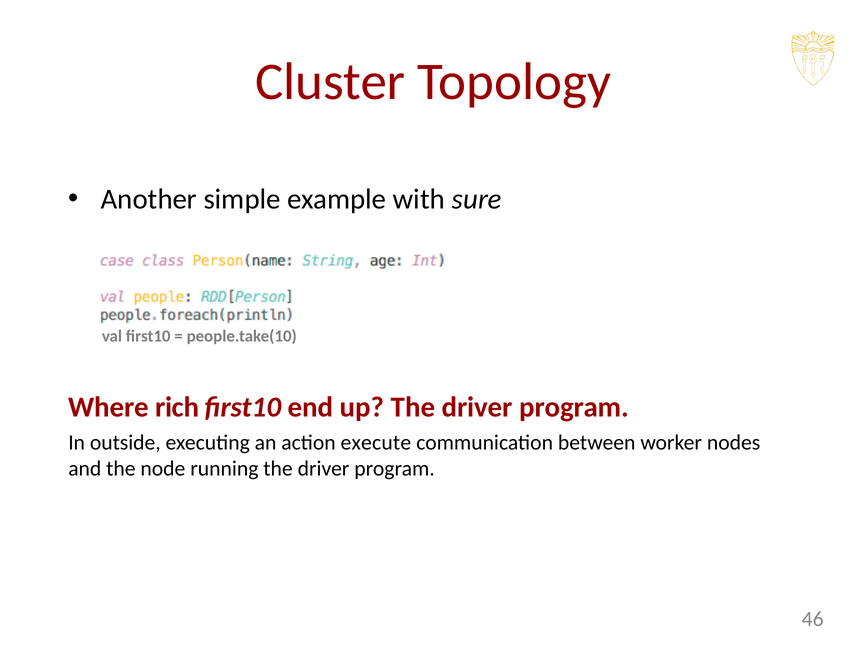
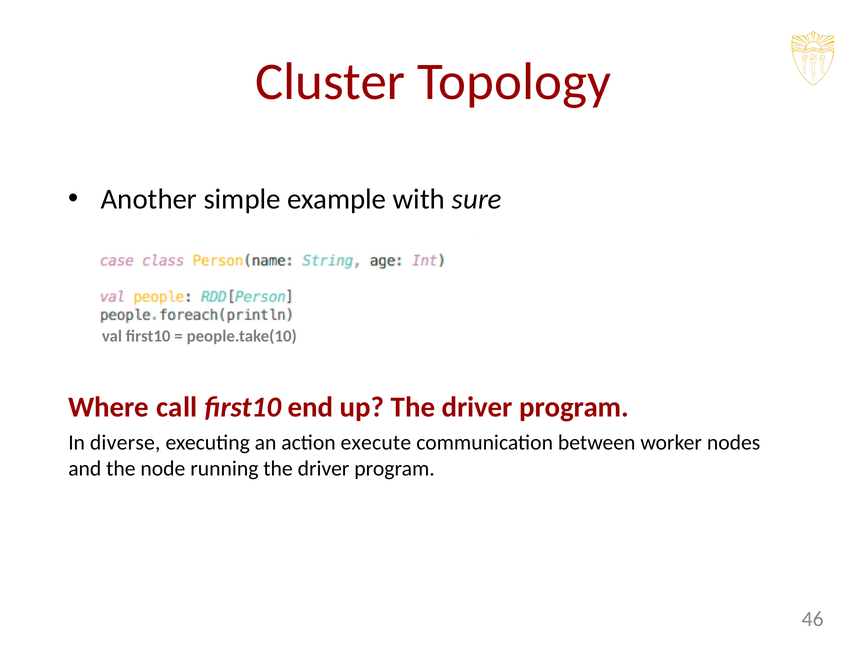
rich: rich -> call (177, 408)
outside: outside -> diverse (125, 443)
